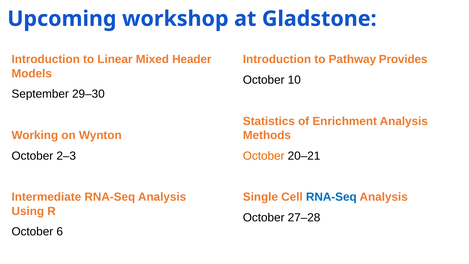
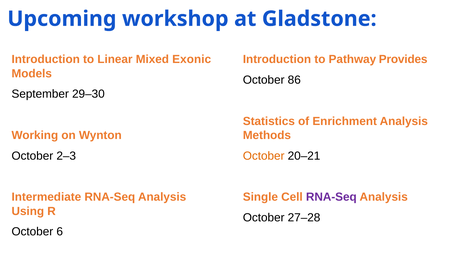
Header: Header -> Exonic (192, 59)
10: 10 -> 86 (294, 80)
RNA-Seq colour: blue -> purple (331, 197)
